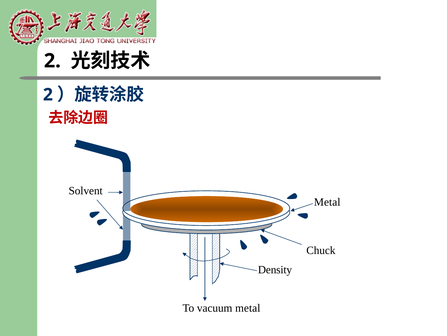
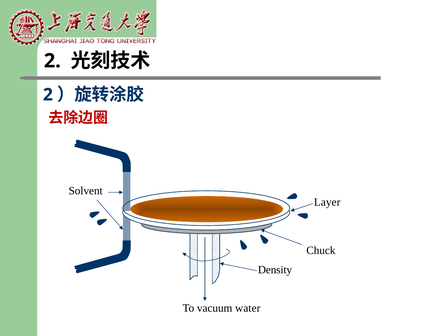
Metal: Metal -> Layer (327, 202)
vacuum metal: metal -> water (248, 307)
